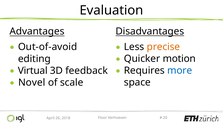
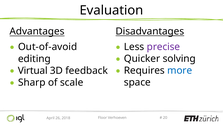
precise colour: orange -> purple (163, 47)
motion: motion -> solving (179, 59)
Novel: Novel -> Sharp (32, 83)
